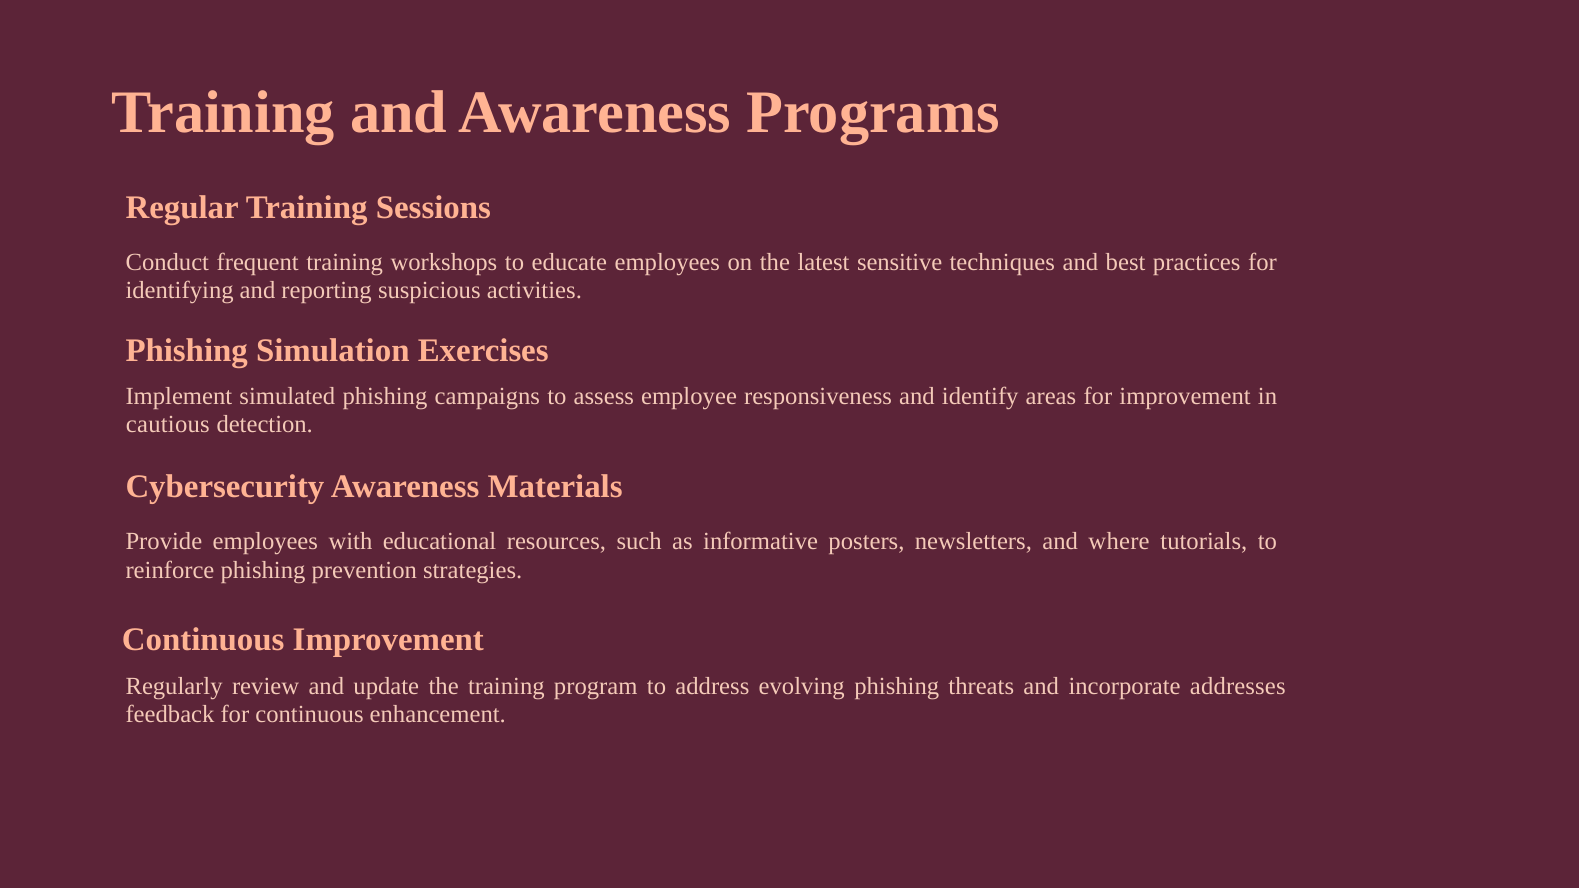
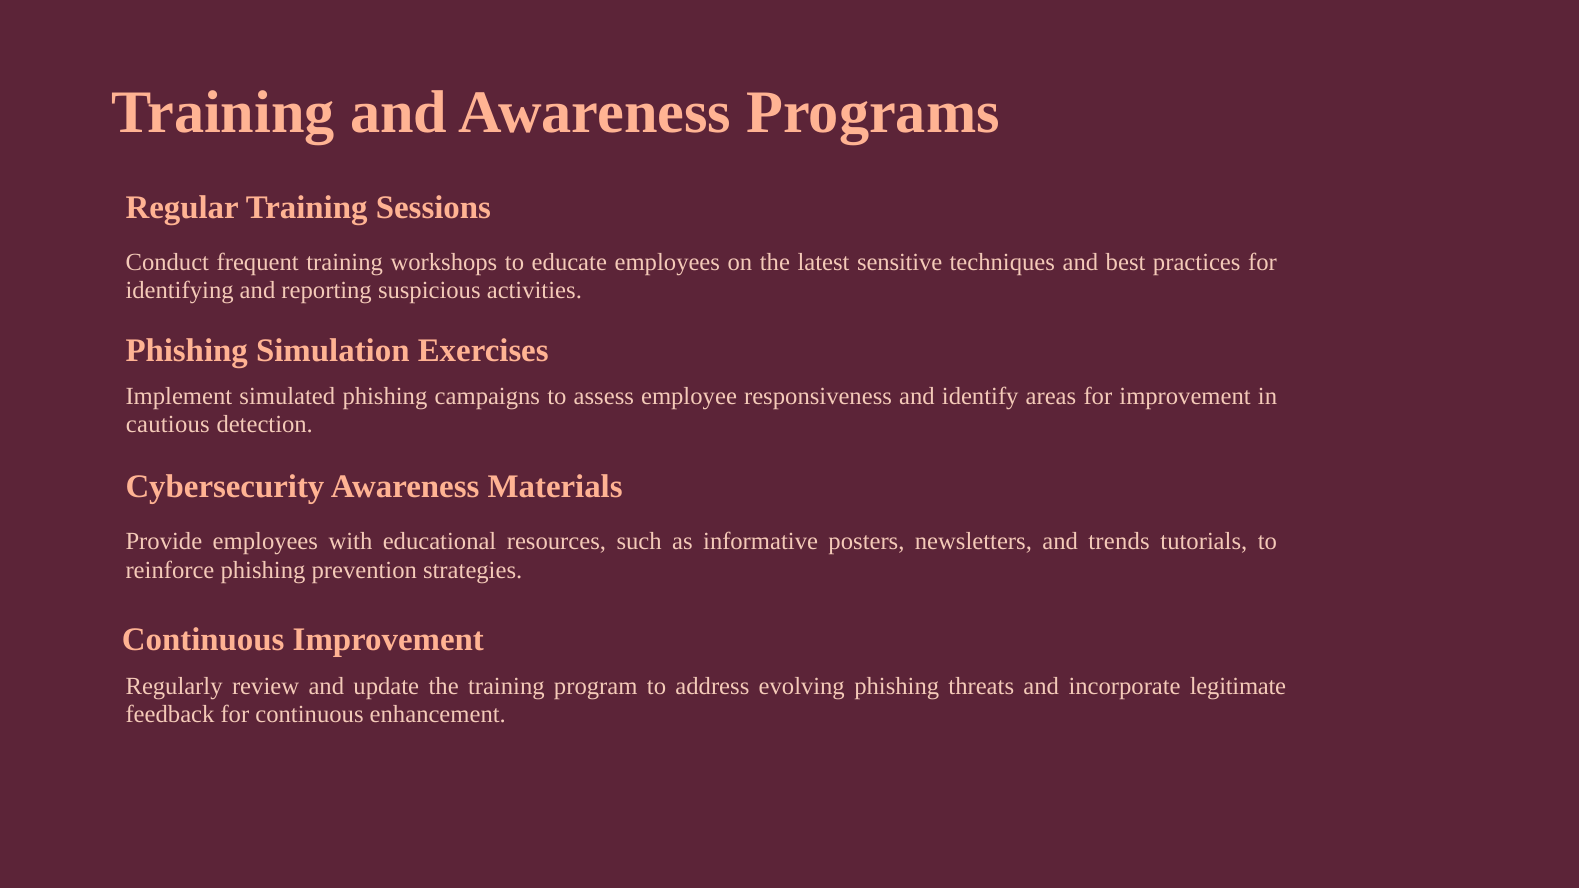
where: where -> trends (1119, 542)
addresses: addresses -> legitimate (1238, 686)
